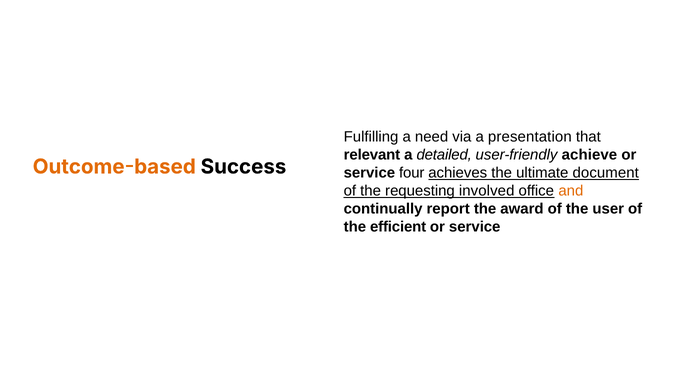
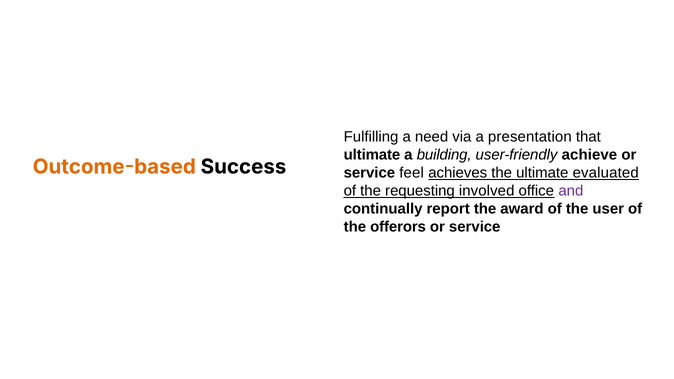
relevant: relevant -> ultimate (372, 155)
detailed: detailed -> building (444, 155)
four: four -> feel (412, 173)
document: document -> evaluated (606, 173)
and colour: orange -> purple (571, 191)
efficient: efficient -> offerors (398, 227)
